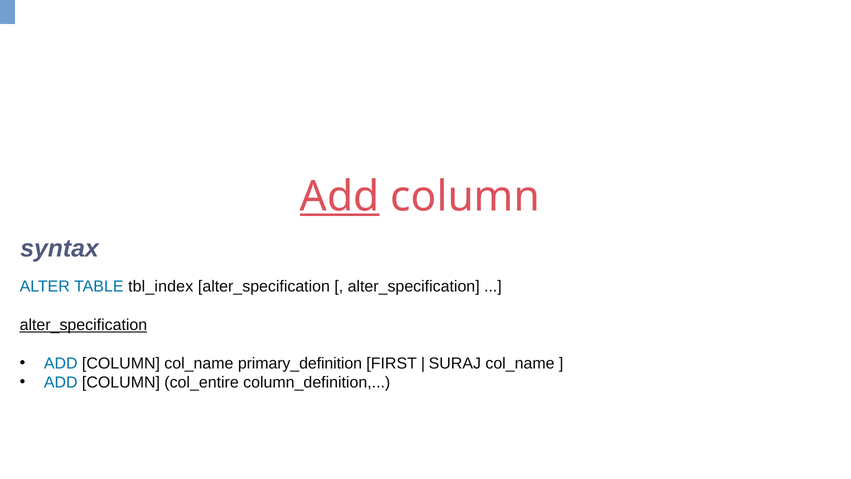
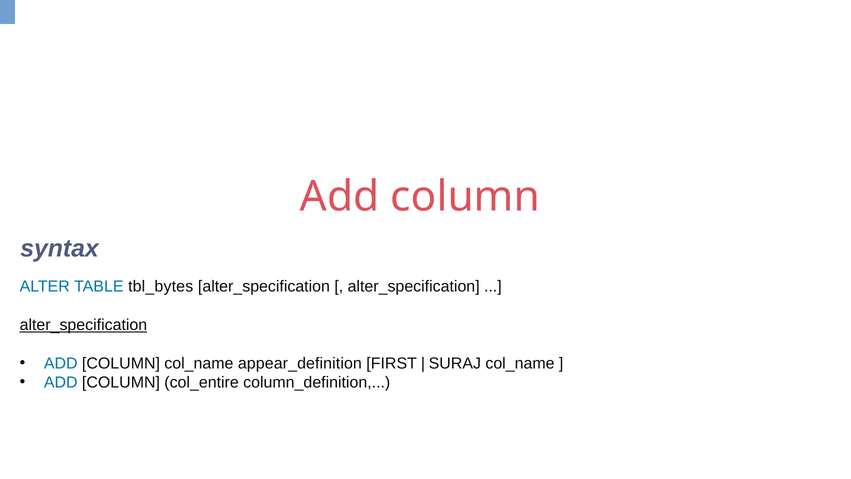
Add underline: present -> none (340, 197)
tbl_index: tbl_index -> tbl_bytes (161, 287)
primary_definition: primary_definition -> appear_definition (300, 363)
